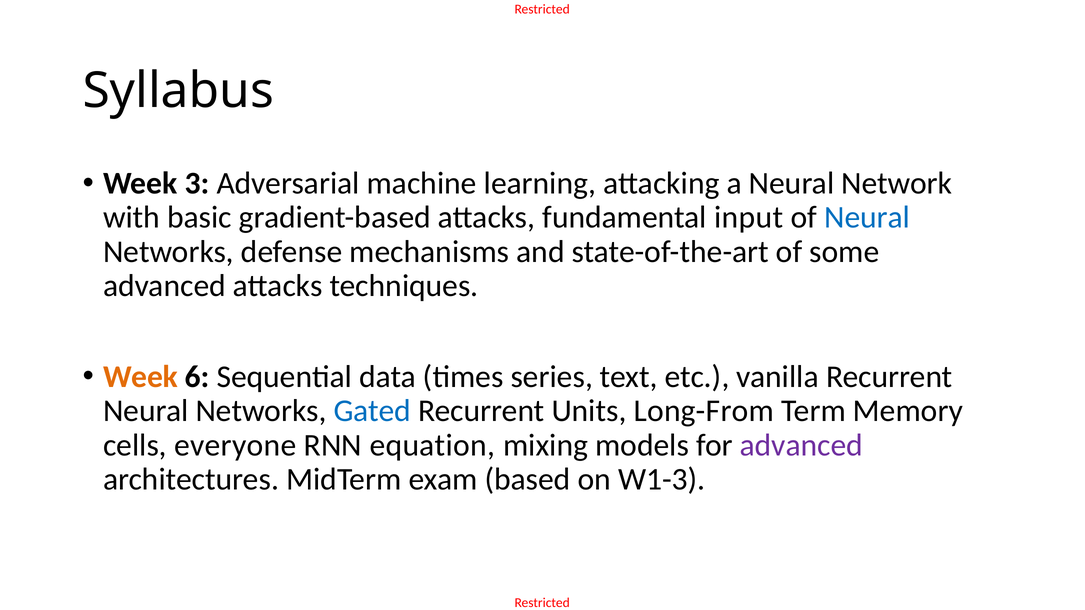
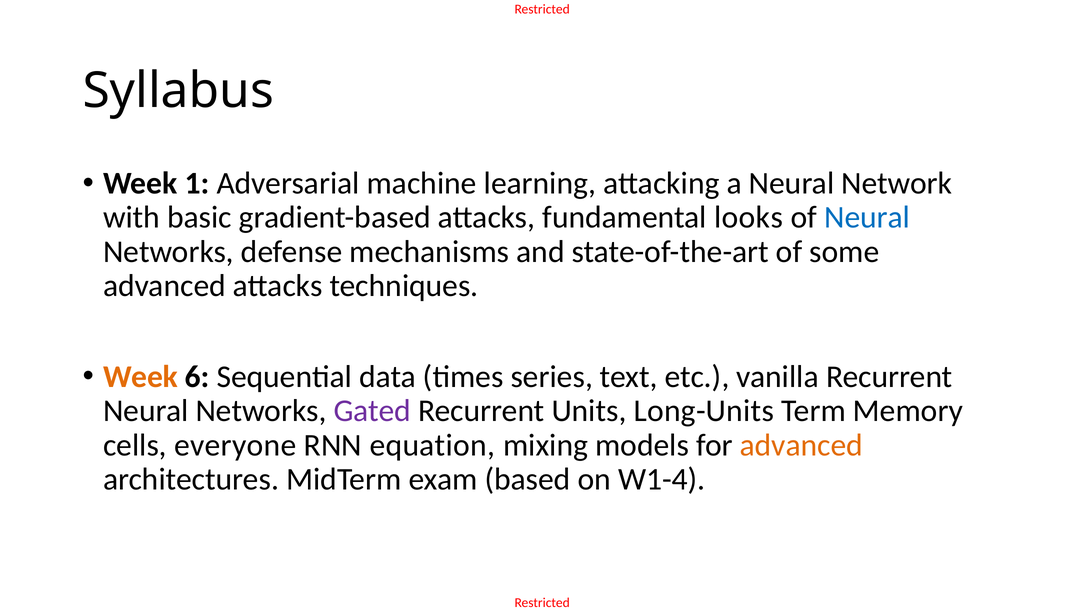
3: 3 -> 1 (197, 183)
input: input -> looks (749, 218)
Gated colour: blue -> purple (372, 411)
Long-From: Long-From -> Long-Units (704, 411)
advanced colour: purple -> orange (801, 445)
W1-3: W1-3 -> W1-4 (662, 480)
